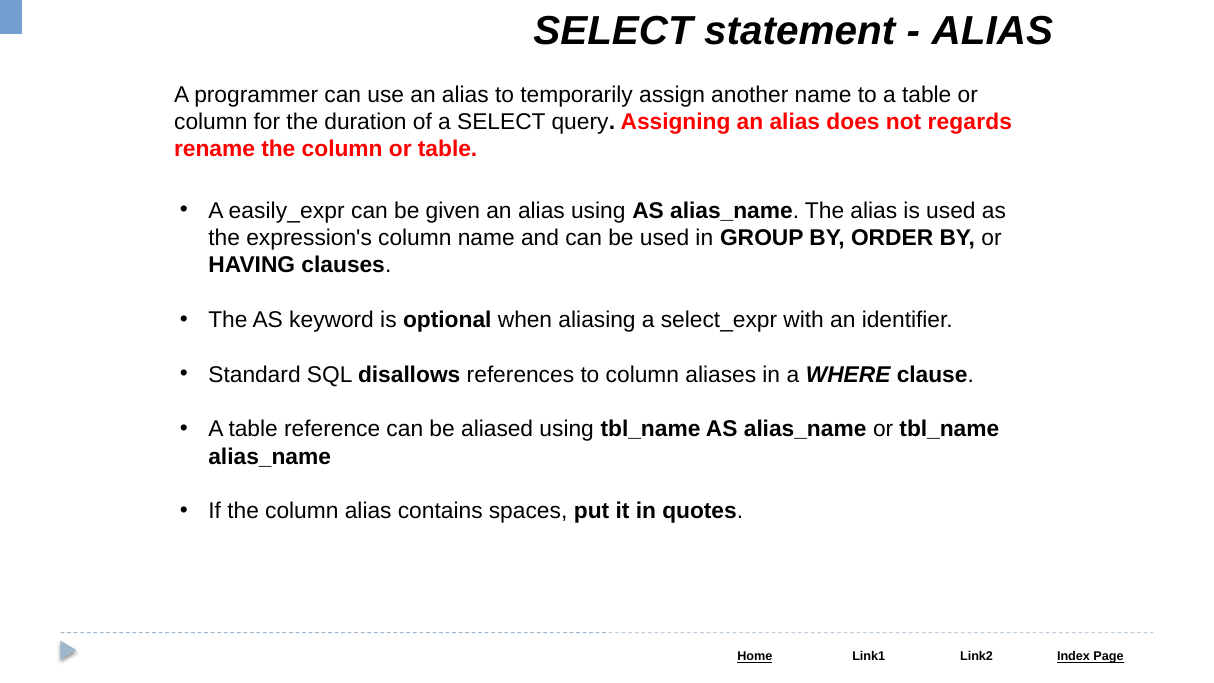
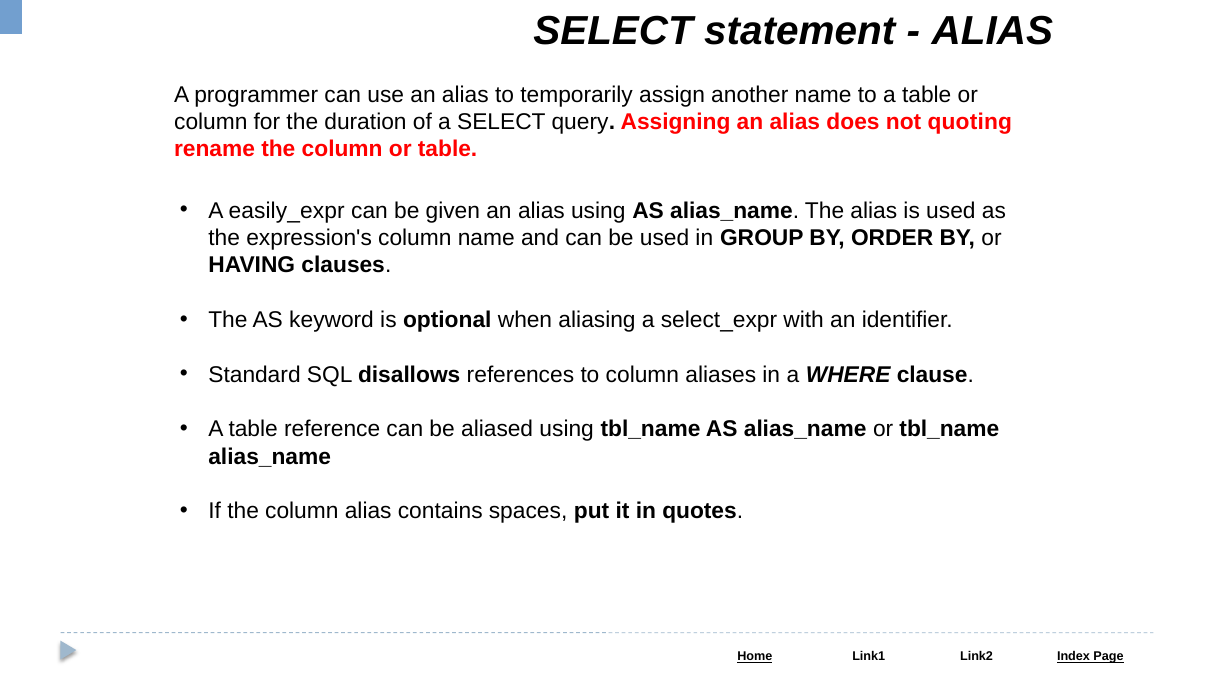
regards: regards -> quoting (970, 122)
